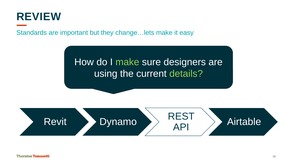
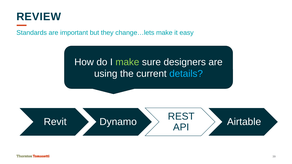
details colour: light green -> light blue (186, 74)
